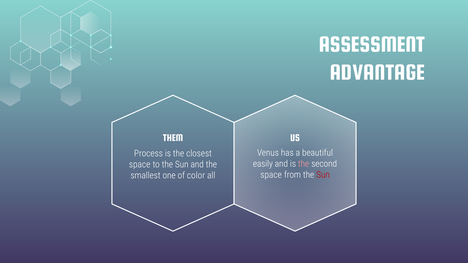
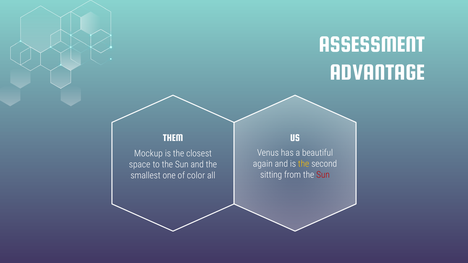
Process: Process -> Mockup (148, 154)
easily: easily -> again (263, 164)
the colour: pink -> yellow (304, 164)
space: space -> sitting (271, 175)
